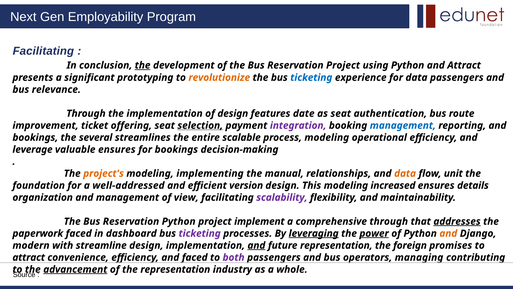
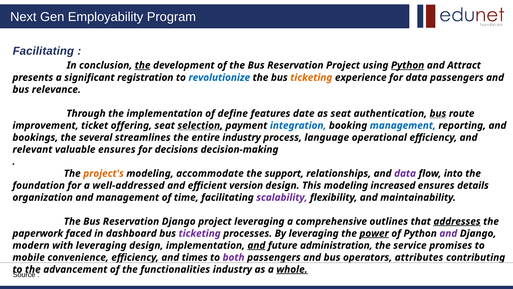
Python underline: none -> present (408, 65)
prototyping: prototyping -> registration (145, 77)
revolutionize colour: orange -> blue (219, 77)
ticketing colour: blue -> orange (311, 77)
of design: design -> define (233, 113)
bus underline: none -> present (438, 113)
integration colour: purple -> blue (298, 125)
entire scalable: scalable -> industry (242, 137)
process modeling: modeling -> language (327, 137)
leverage: leverage -> relevant (32, 149)
for bookings: bookings -> decisions (176, 149)
implementing: implementing -> accommodate (210, 173)
manual: manual -> support (284, 173)
data colour: orange -> purple (405, 173)
unit: unit -> into (453, 173)
view: view -> time (186, 197)
Reservation Python: Python -> Django (179, 221)
project implement: implement -> leveraging (259, 221)
comprehensive through: through -> outlines (389, 221)
leveraging underline: present -> none (314, 233)
and colour: orange -> purple (448, 233)
with streamline: streamline -> leveraging (101, 245)
future representation: representation -> administration (336, 245)
foreign: foreign -> service (410, 245)
attract: attract -> mobile (29, 257)
and faced: faced -> times (195, 257)
managing: managing -> attributes (419, 257)
advancement underline: present -> none (75, 269)
the representation: representation -> functionalities (175, 269)
whole underline: none -> present (292, 269)
